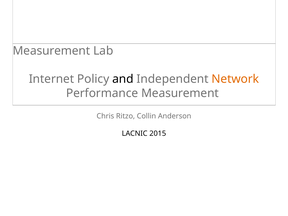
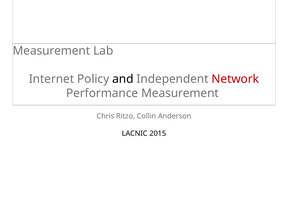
Network colour: orange -> red (235, 79)
